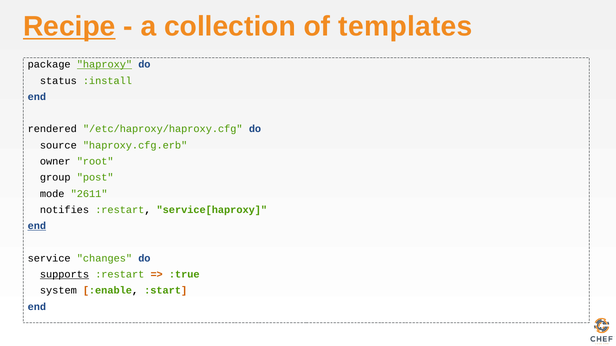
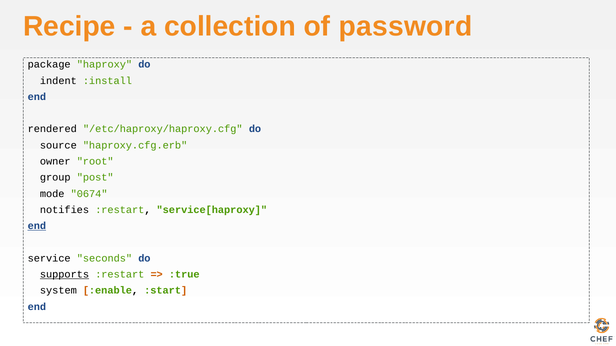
Recipe underline: present -> none (69, 27)
templates: templates -> password (405, 27)
haproxy underline: present -> none (104, 65)
status: status -> indent (58, 81)
2611: 2611 -> 0674 (89, 194)
changes: changes -> seconds (104, 259)
